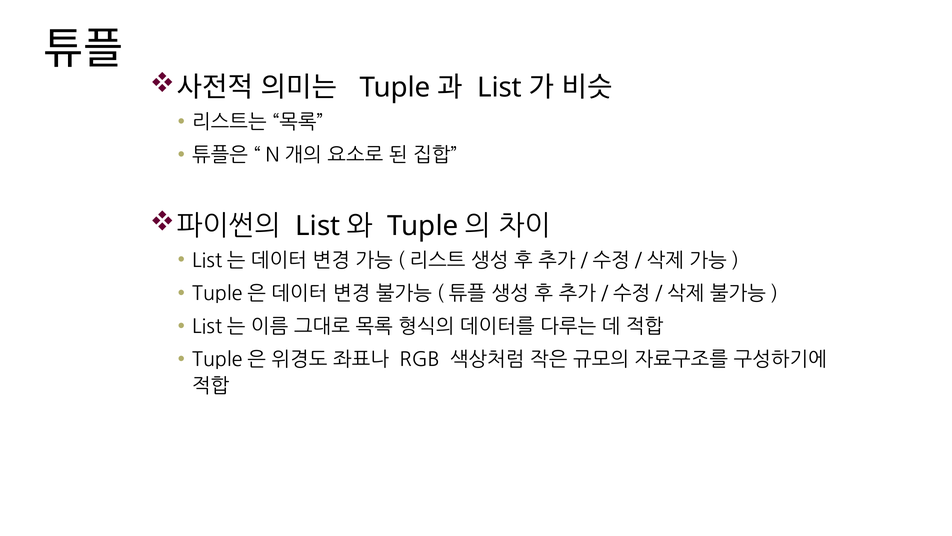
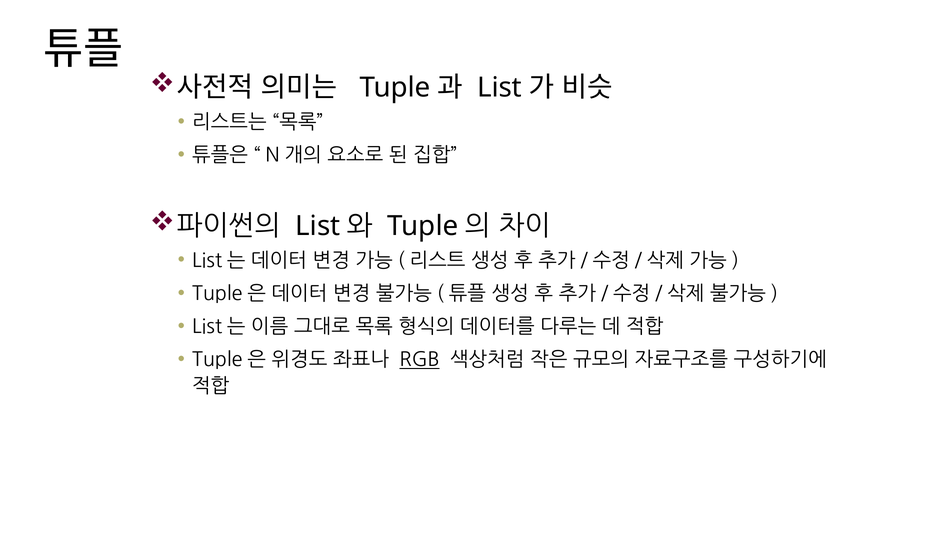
RGB underline: none -> present (420, 360)
